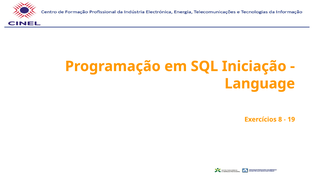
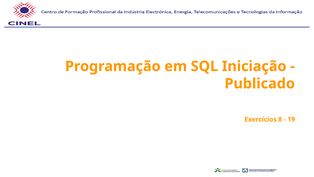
Language: Language -> Publicado (260, 83)
